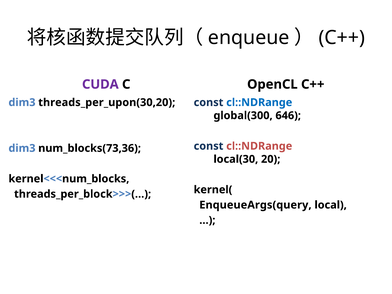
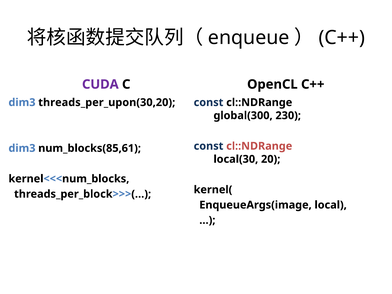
cl::NDRange colour: blue -> black (259, 102)
646: 646 -> 230 (288, 116)
num_blocks(73,36: num_blocks(73,36 -> num_blocks(85,61 (90, 148)
EnqueueArgs(query: EnqueueArgs(query -> EnqueueArgs(image (255, 205)
